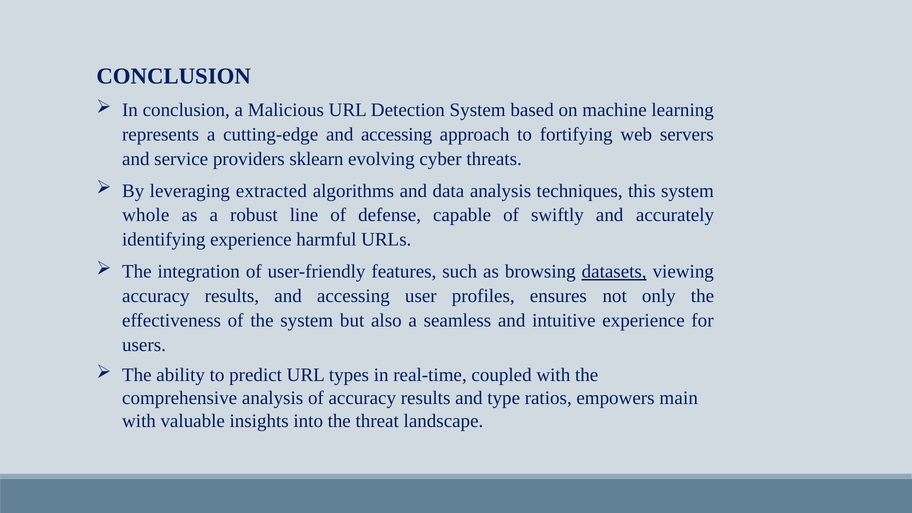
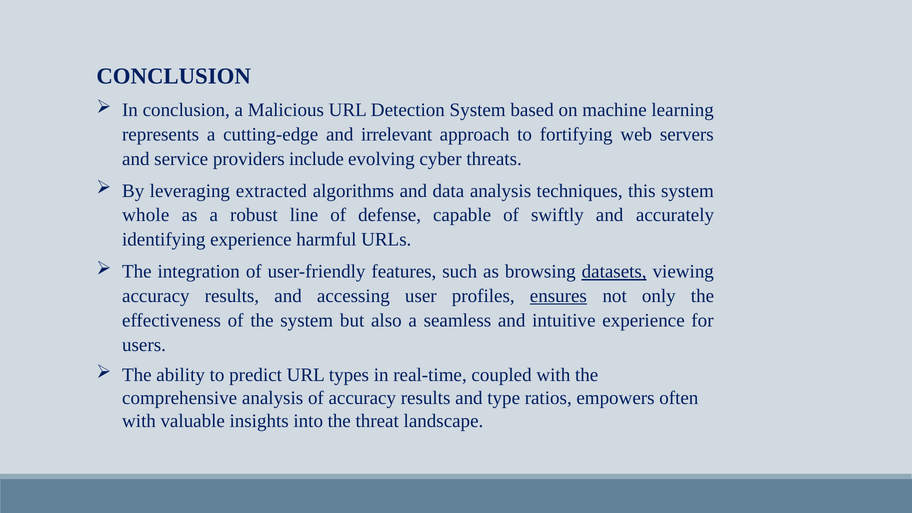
cutting-edge and accessing: accessing -> irrelevant (397, 134)
sklearn: sklearn -> include (316, 159)
ensures underline: none -> present (558, 296)
main: main -> often (679, 398)
